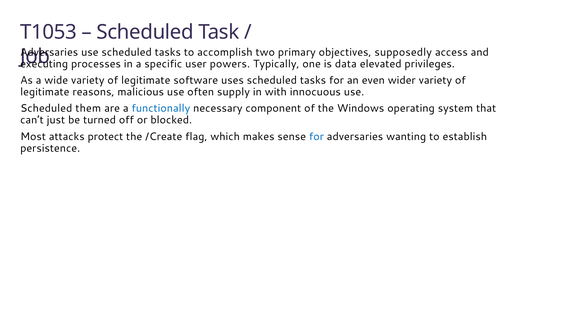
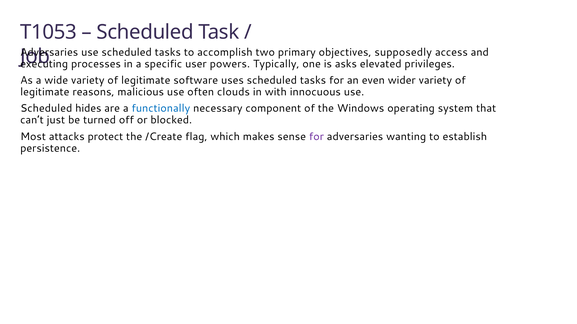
data: data -> asks (346, 64)
supply: supply -> clouds (233, 92)
them: them -> hides (88, 109)
for colour: blue -> purple (316, 137)
